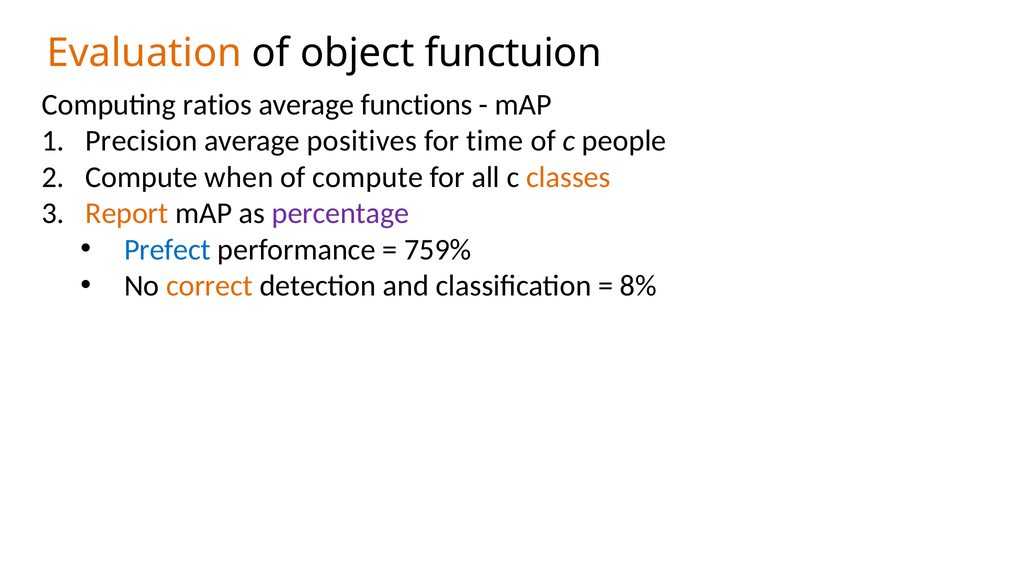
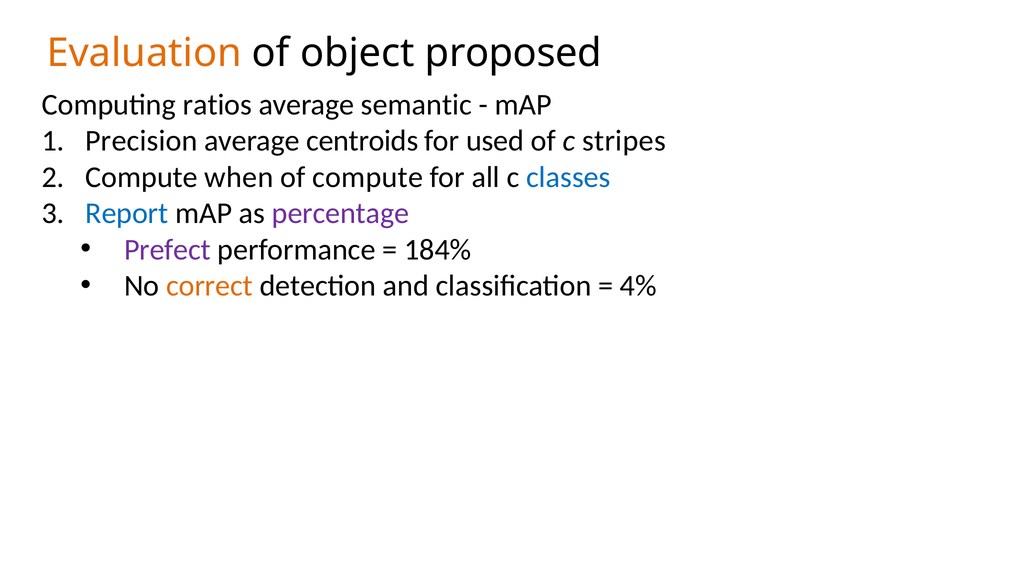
functuion: functuion -> proposed (513, 53)
functions: functions -> semantic (416, 105)
positives: positives -> centroids (362, 141)
time: time -> used (495, 141)
people: people -> stripes (624, 141)
classes colour: orange -> blue (568, 177)
Report colour: orange -> blue (127, 213)
Prefect colour: blue -> purple (167, 249)
759%: 759% -> 184% (438, 249)
8%: 8% -> 4% (638, 286)
